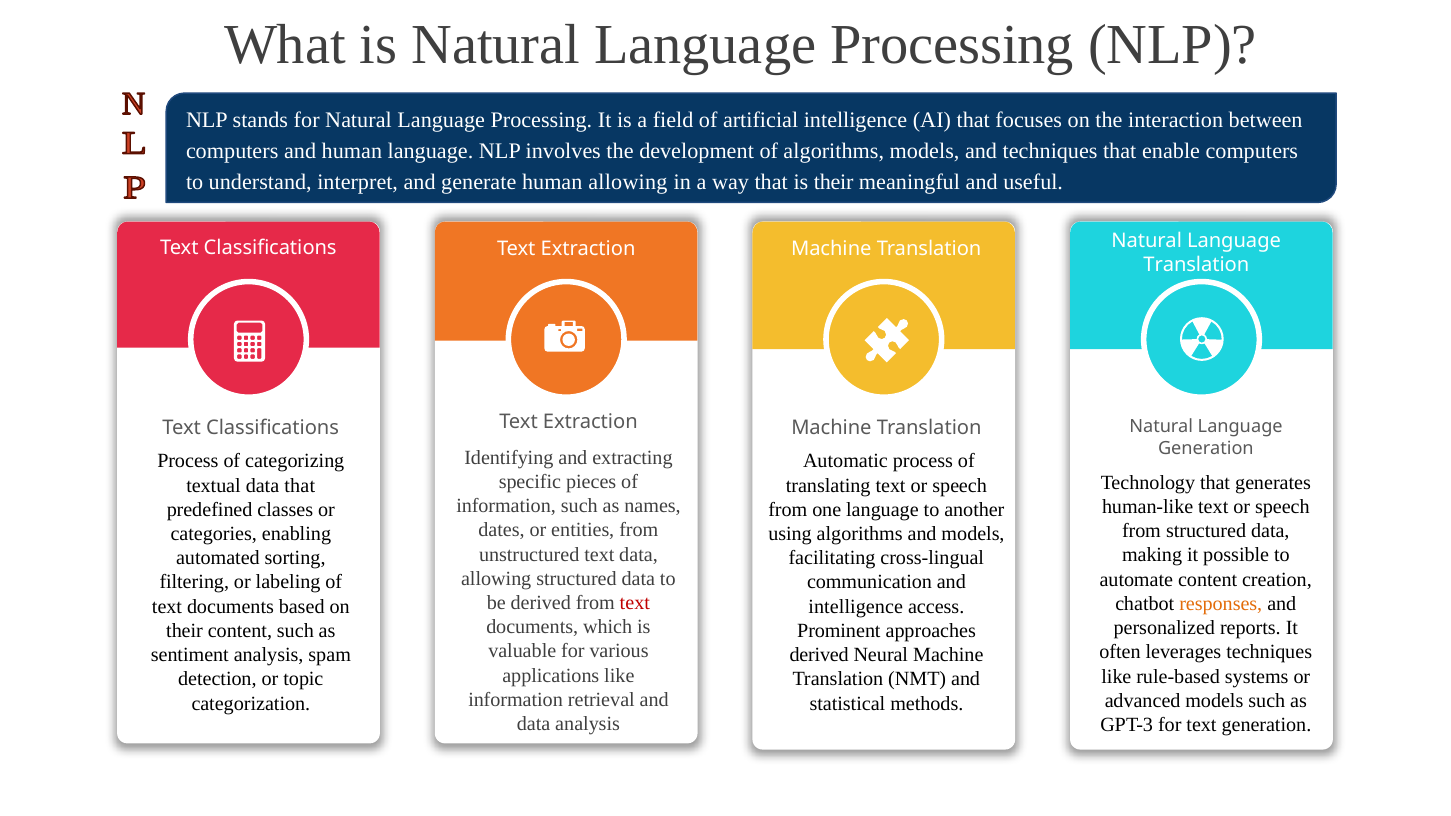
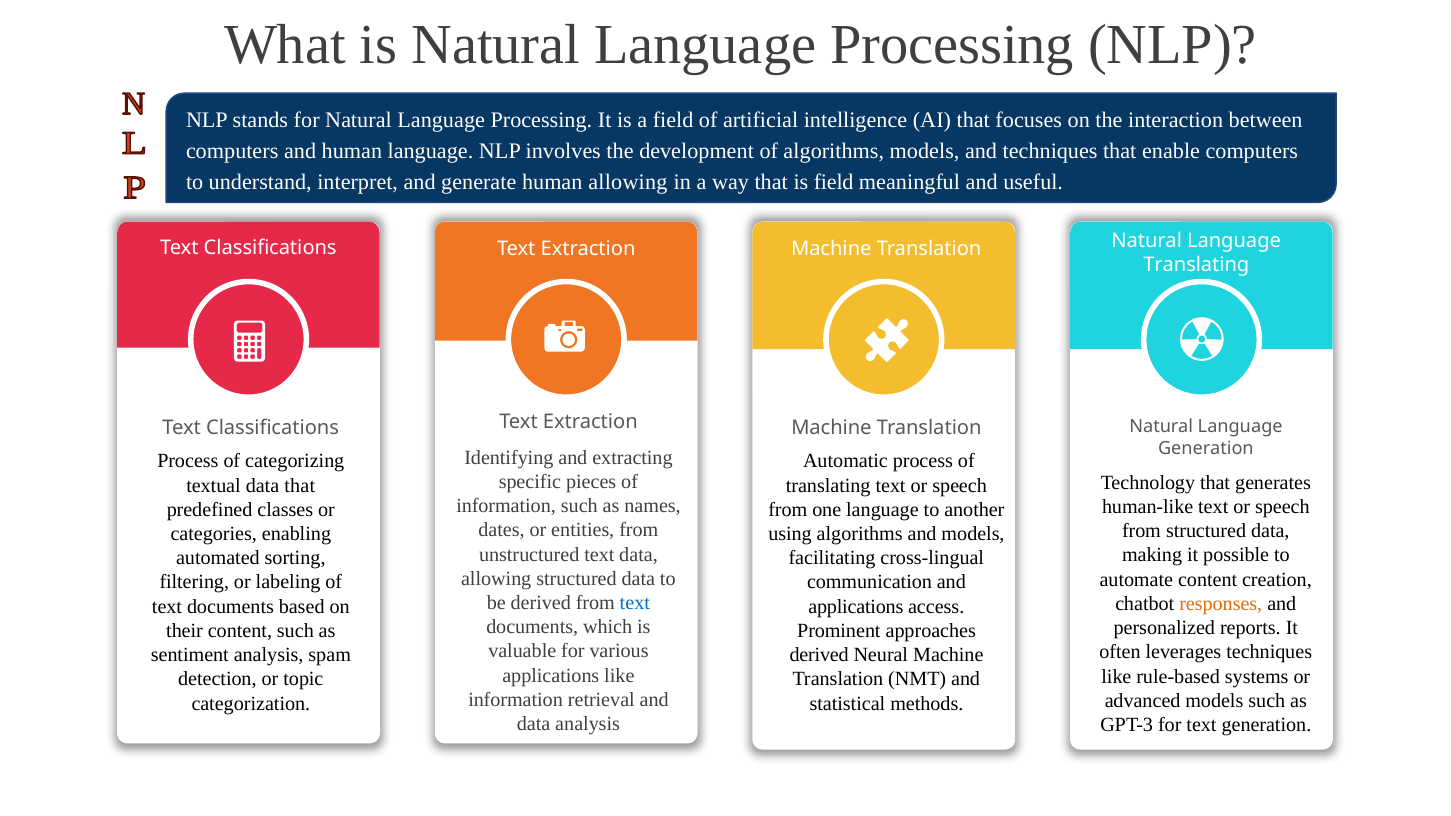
is their: their -> field (834, 182)
Translation: Translation -> Translating (1196, 265)
text colour: red -> blue (635, 603)
intelligence: intelligence -> applications (856, 607)
